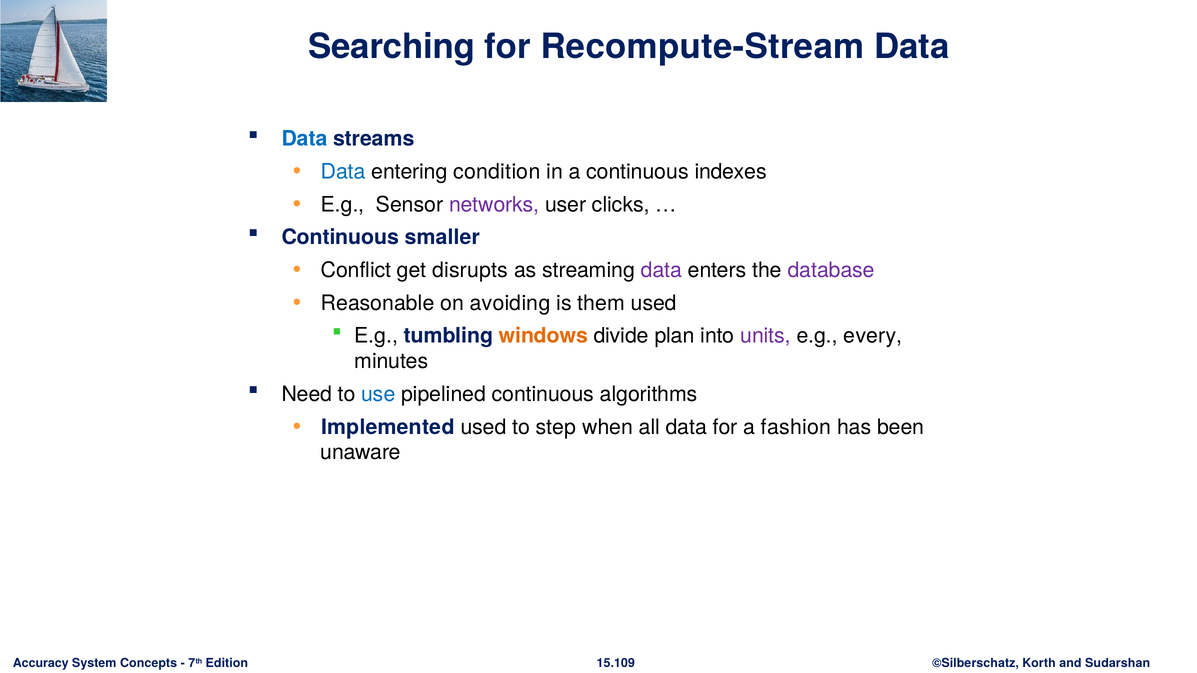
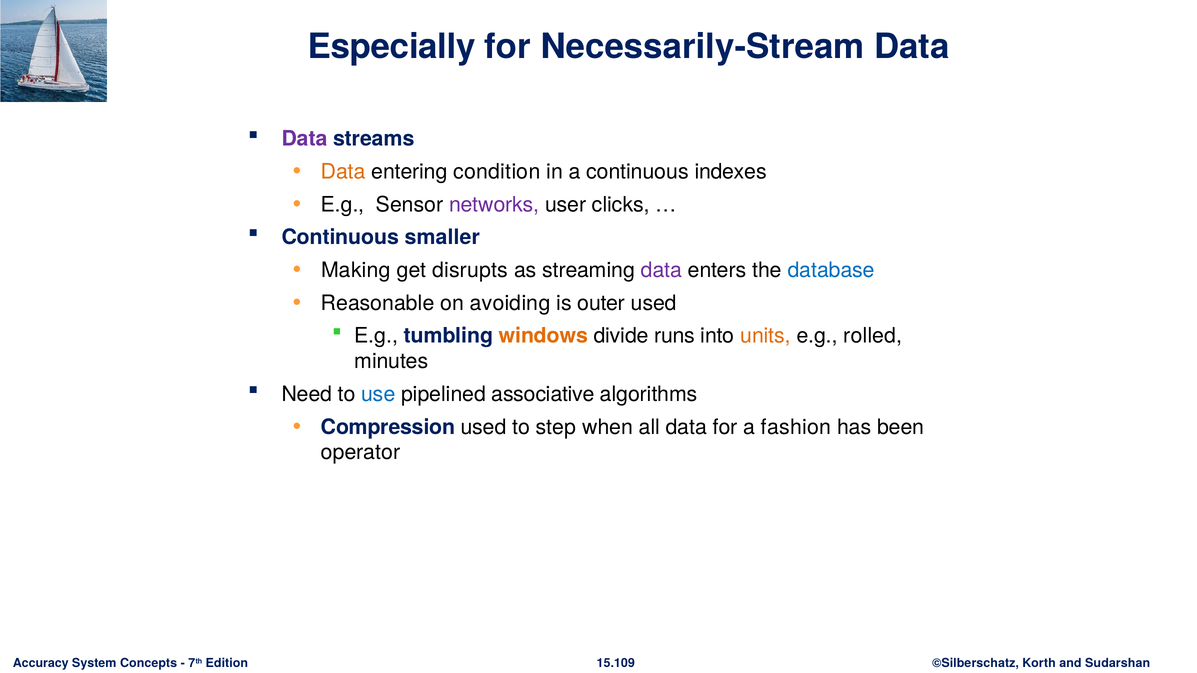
Searching: Searching -> Especially (392, 47)
Recompute-Stream: Recompute-Stream -> Necessarily-Stream (702, 47)
Data colour: blue -> purple (305, 139)
Data colour: blue -> orange (343, 172)
Conflict: Conflict -> Making (356, 270)
database colour: purple -> blue (831, 270)
them: them -> outer (601, 303)
plan: plan -> runs (675, 336)
units colour: purple -> orange (766, 336)
every: every -> rolled (873, 336)
pipelined continuous: continuous -> associative (543, 394)
Implemented: Implemented -> Compression (388, 427)
unaware: unaware -> operator (361, 453)
